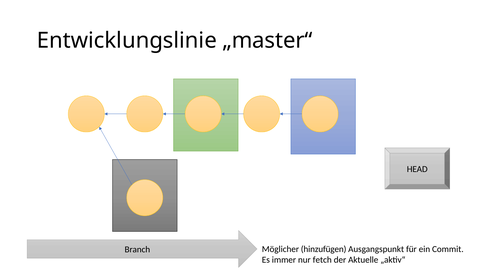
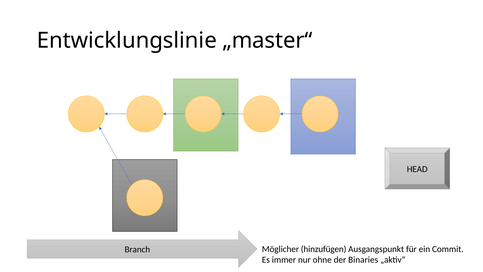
fetch: fetch -> ohne (322, 260)
Aktuelle: Aktuelle -> Binaries (363, 260)
